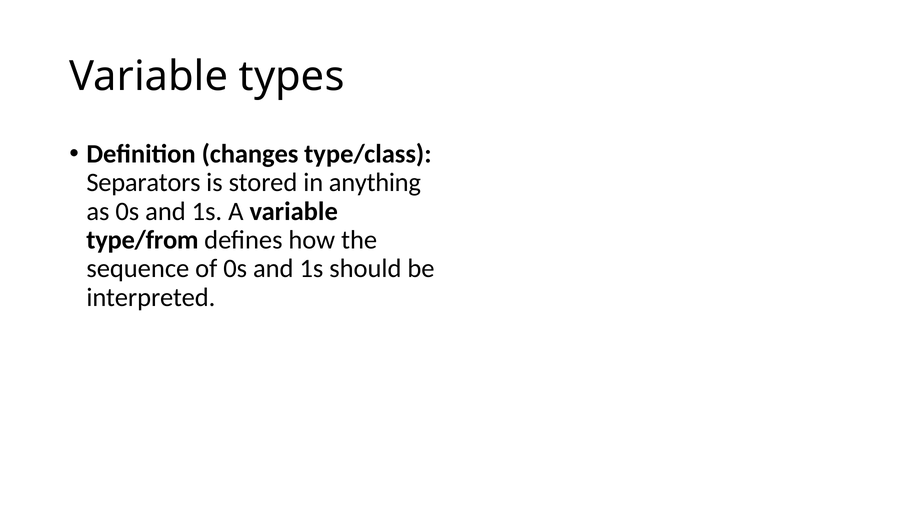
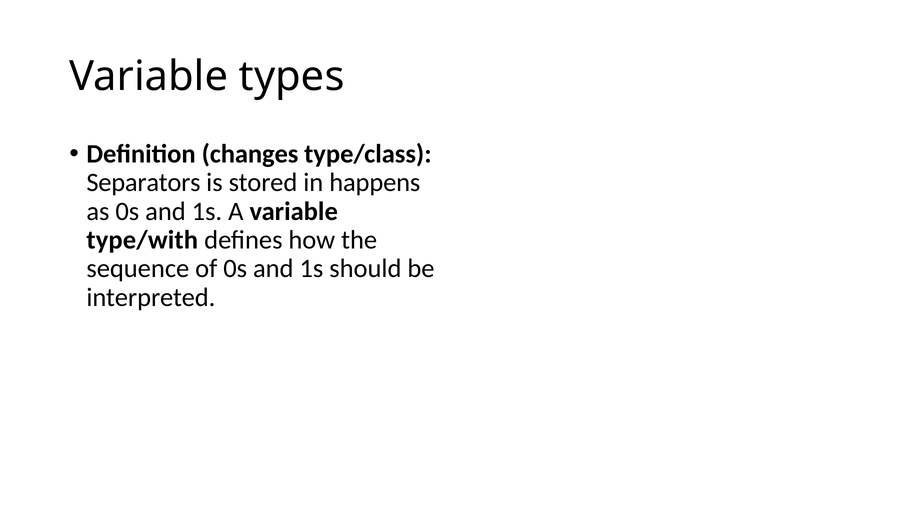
anything: anything -> happens (375, 183)
type/from: type/from -> type/with (142, 240)
